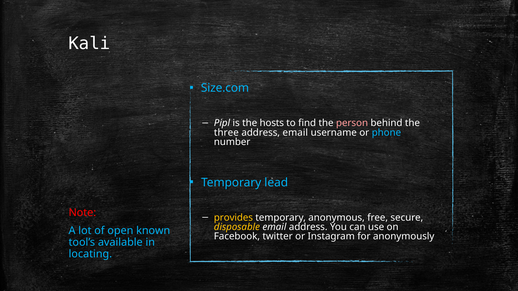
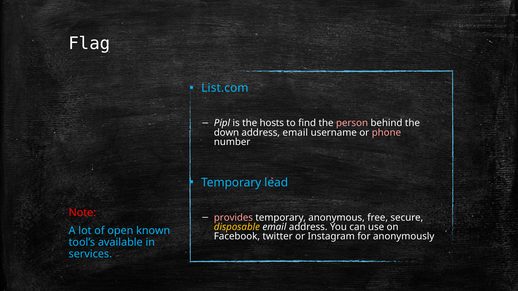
Kali: Kali -> Flag (89, 44)
Size.com: Size.com -> List.com (225, 88)
three: three -> down (226, 133)
phone colour: light blue -> pink (386, 133)
provides colour: yellow -> pink (233, 218)
locating: locating -> services (90, 254)
